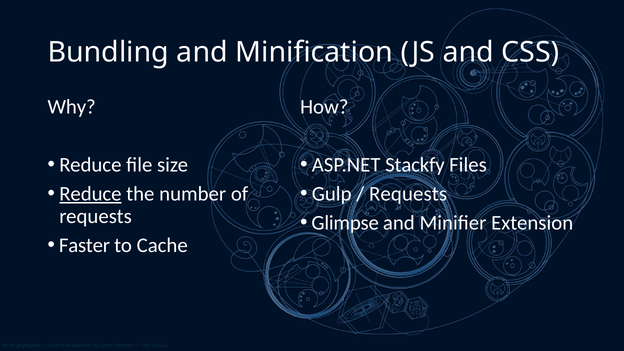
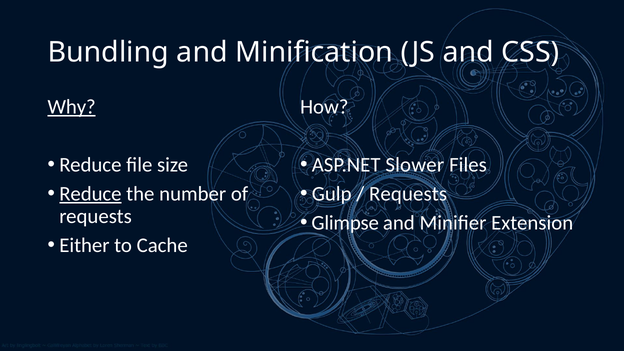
Why underline: none -> present (72, 107)
Stackfy: Stackfy -> Slower (415, 165)
Faster: Faster -> Either (84, 245)
